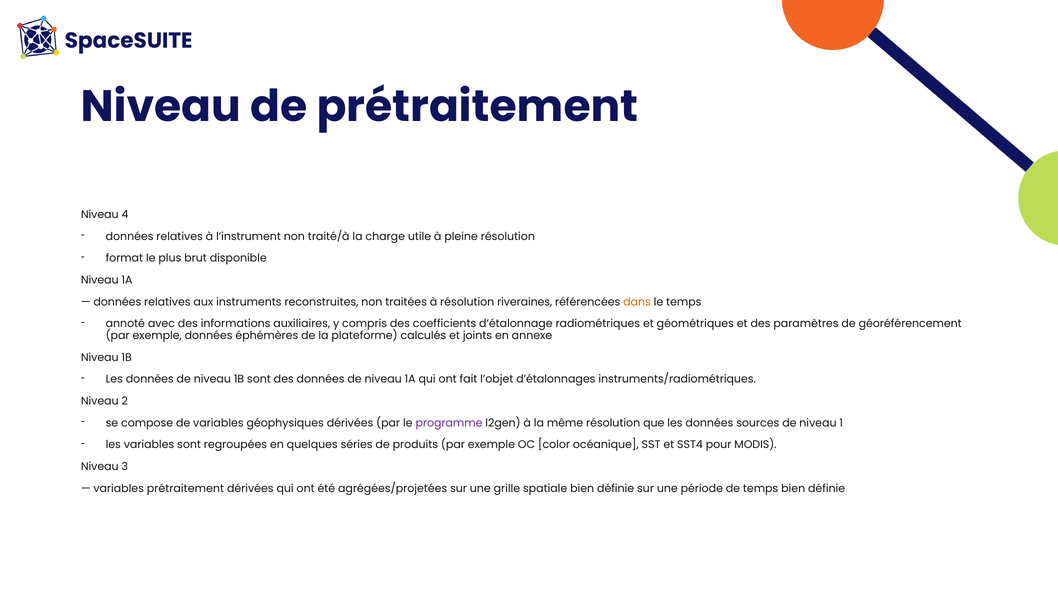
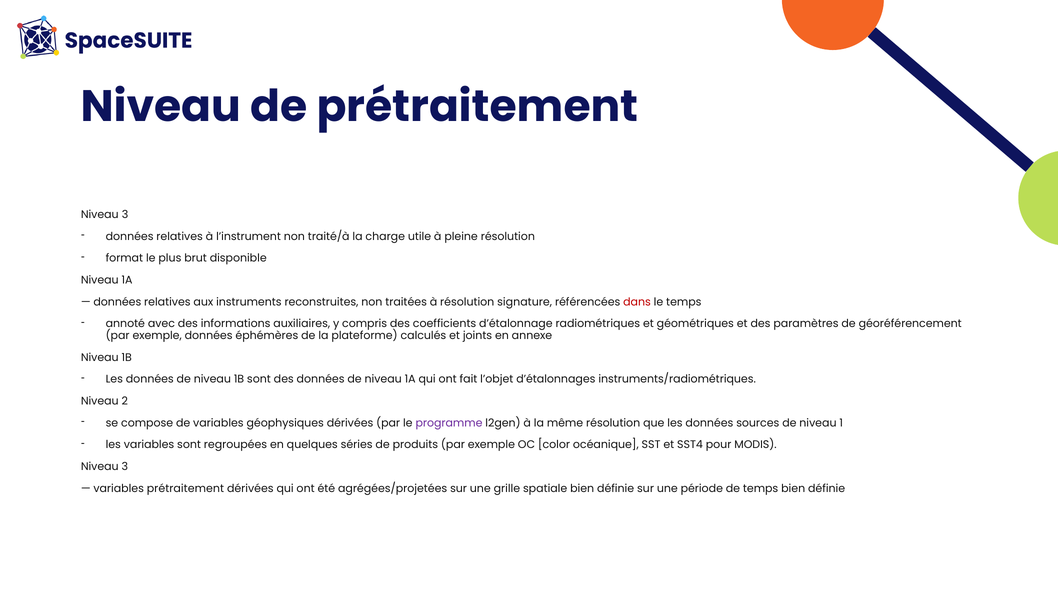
4: 4 -> 3 (125, 215)
riveraines: riveraines -> signature (525, 302)
dans colour: orange -> red (637, 302)
